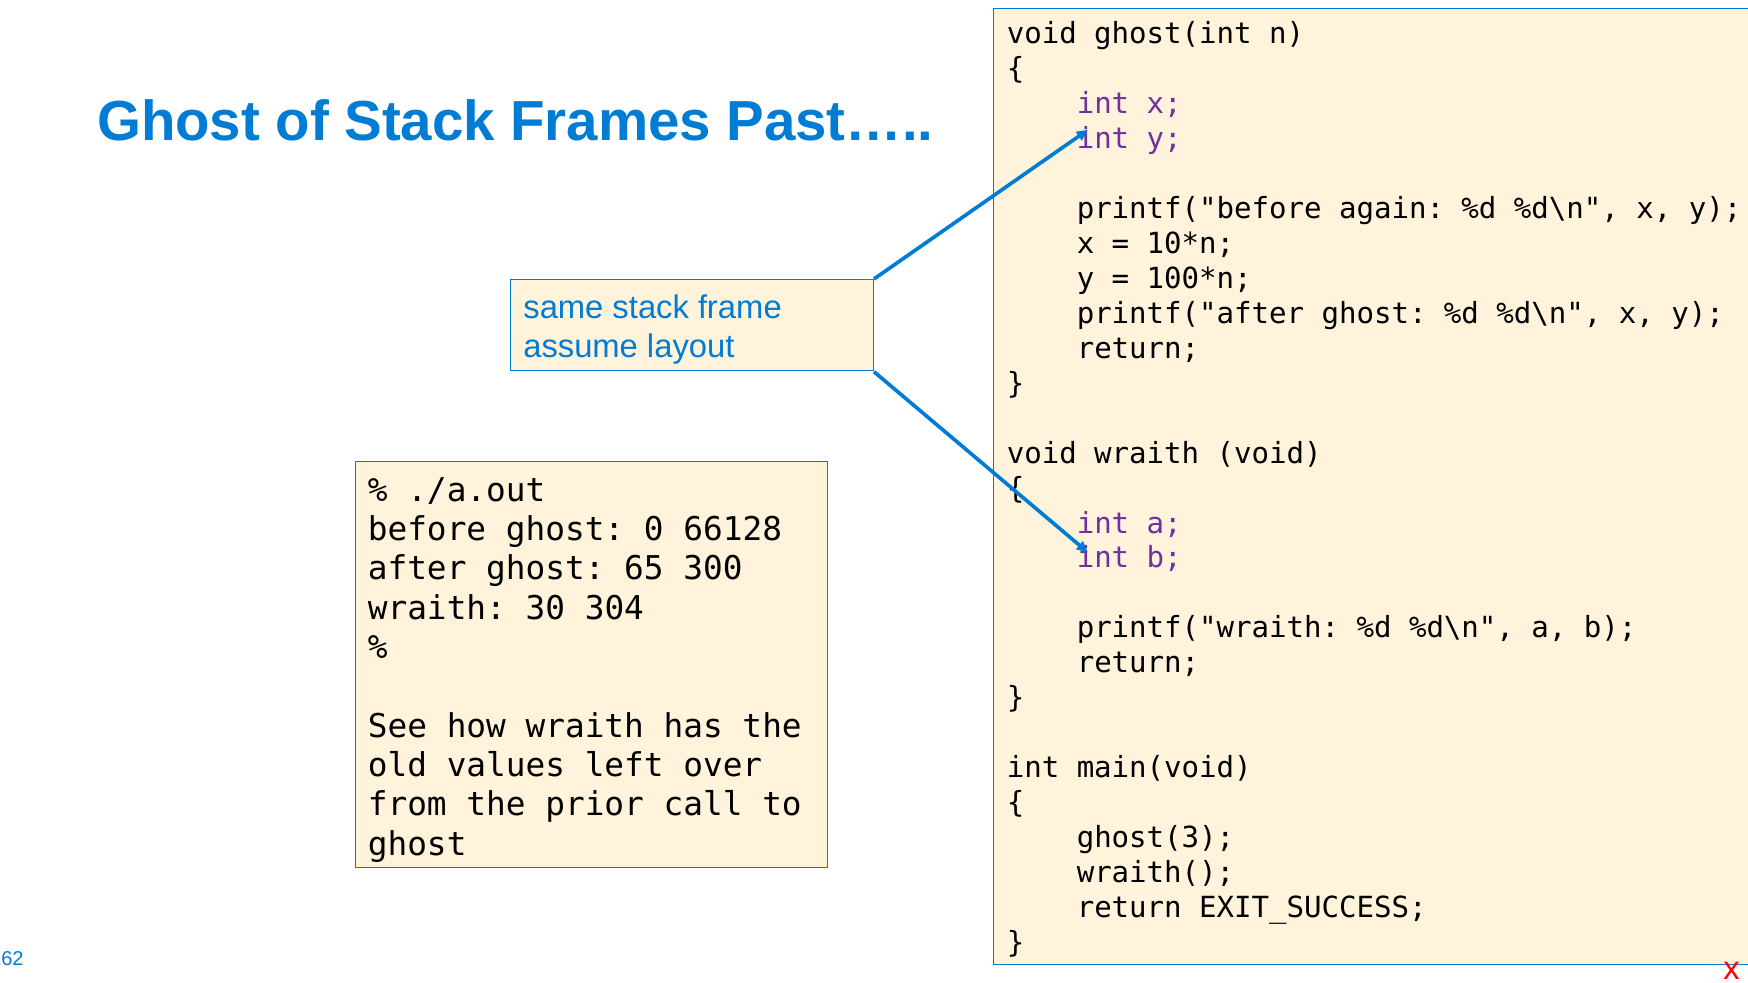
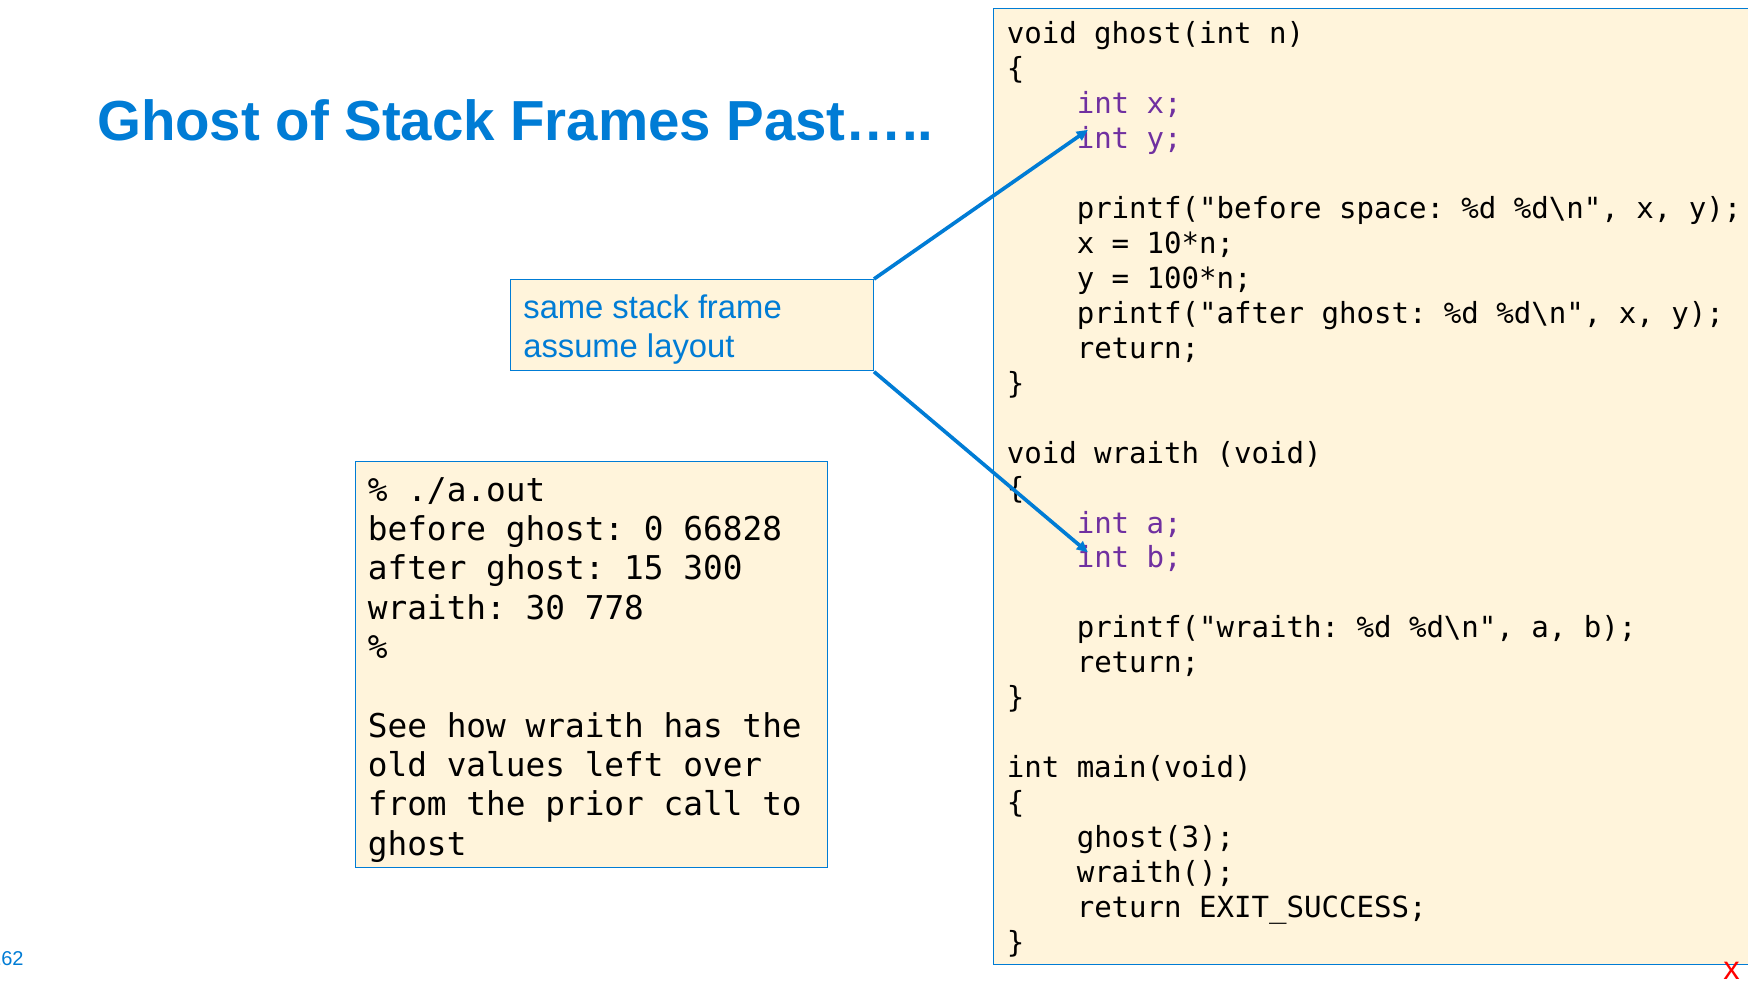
again: again -> space (1392, 209)
66128: 66128 -> 66828 (733, 530)
65: 65 -> 15 (644, 569)
304: 304 -> 778 (614, 608)
